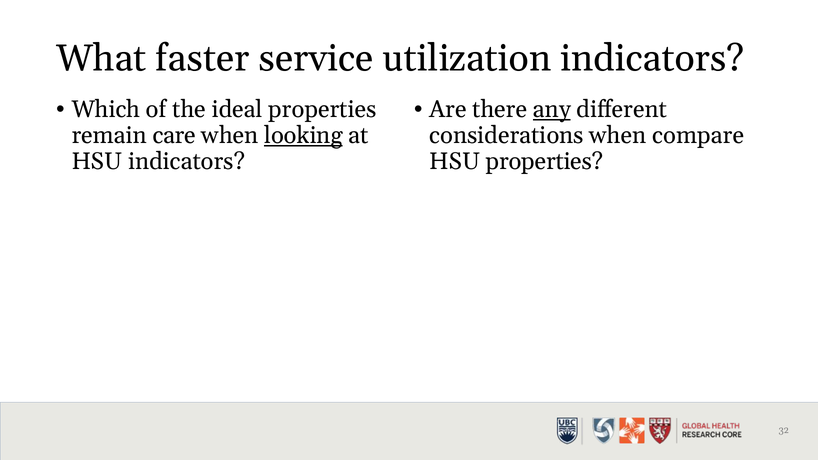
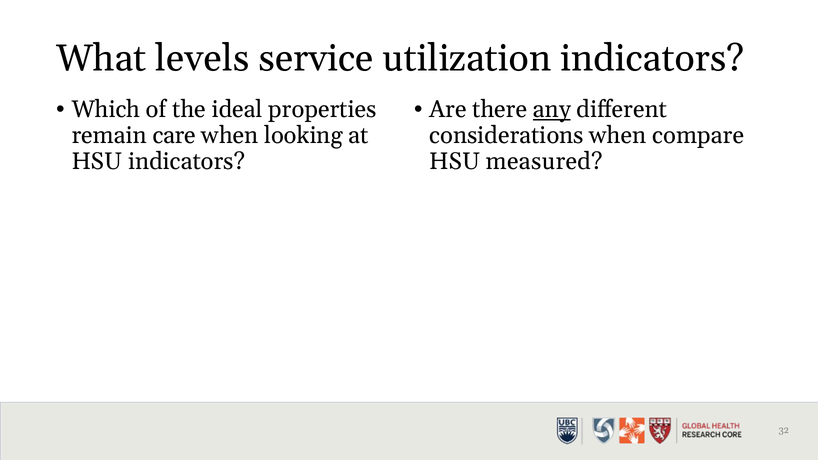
faster: faster -> levels (202, 58)
looking underline: present -> none (303, 135)
HSU properties: properties -> measured (544, 161)
